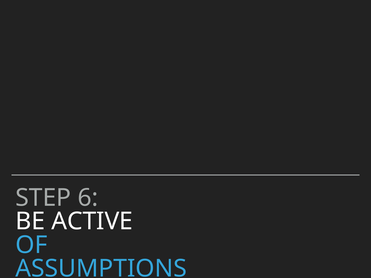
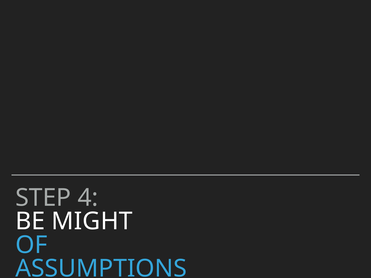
6: 6 -> 4 (88, 198)
ACTIVE: ACTIVE -> MIGHT (92, 221)
